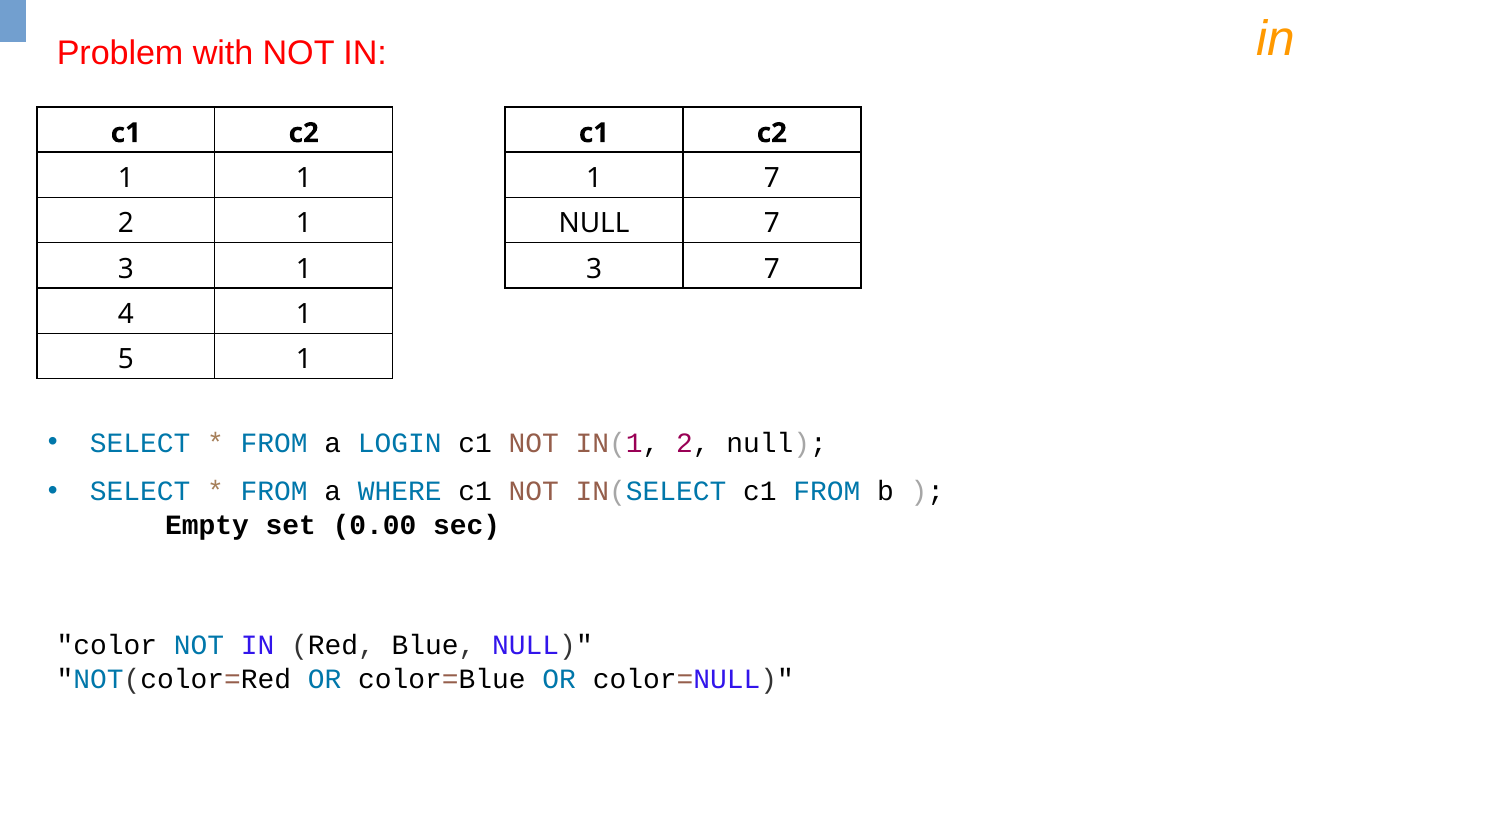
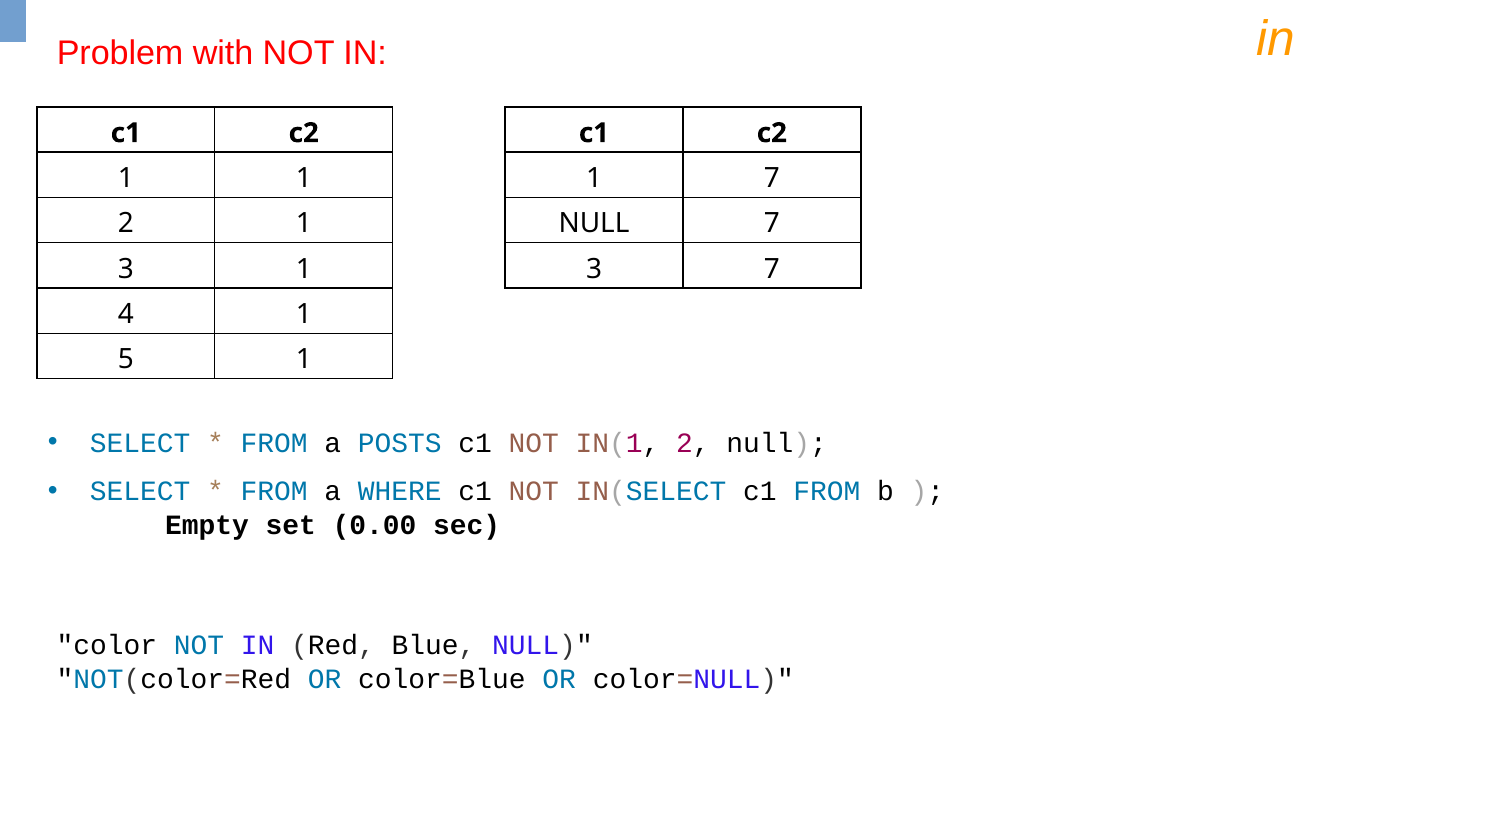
LOGIN: LOGIN -> POSTS (400, 443)
